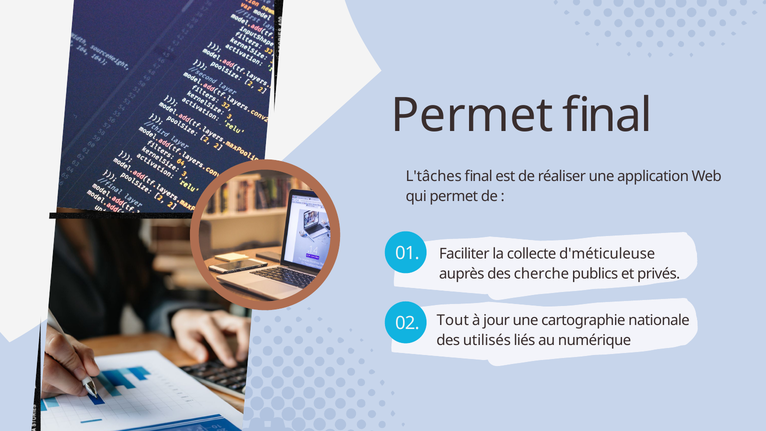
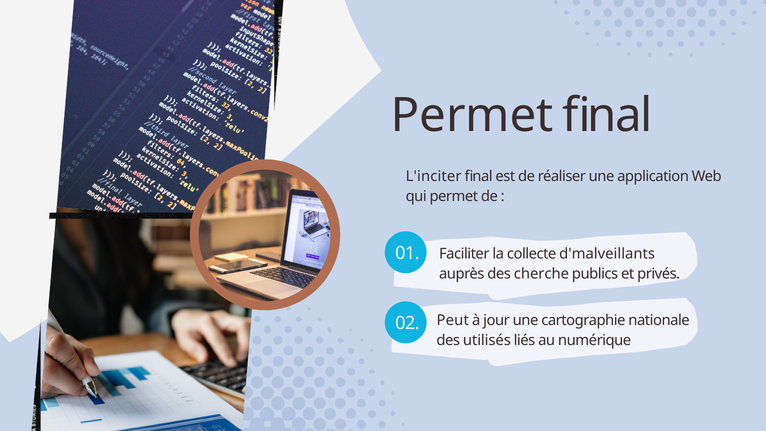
L'tâches: L'tâches -> L'inciter (434, 176)
d'méticuleuse: d'méticuleuse -> d'malveillants (607, 254)
Tout: Tout -> Peut (453, 320)
